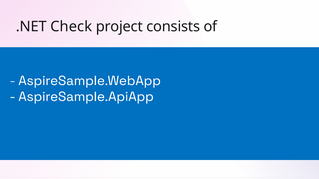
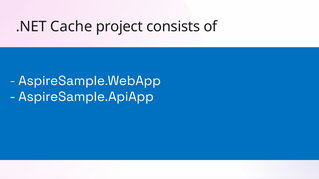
Check: Check -> Cache (71, 27)
